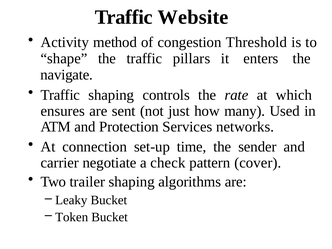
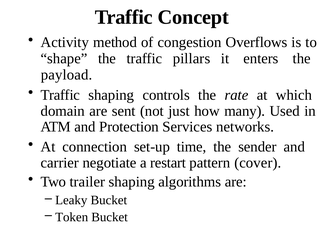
Website: Website -> Concept (193, 17)
Threshold: Threshold -> Overflows (257, 42)
navigate: navigate -> payload (67, 75)
ensures: ensures -> domain (63, 111)
check: check -> restart (168, 163)
